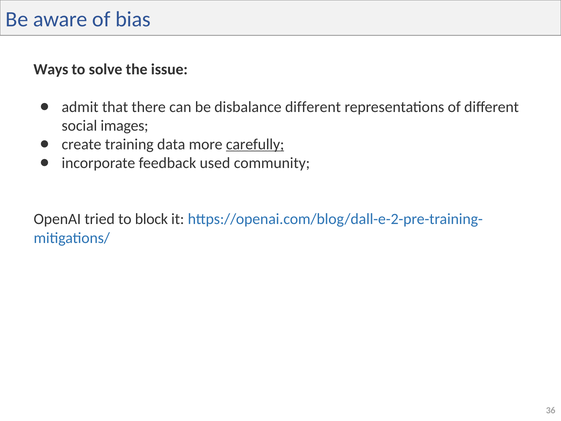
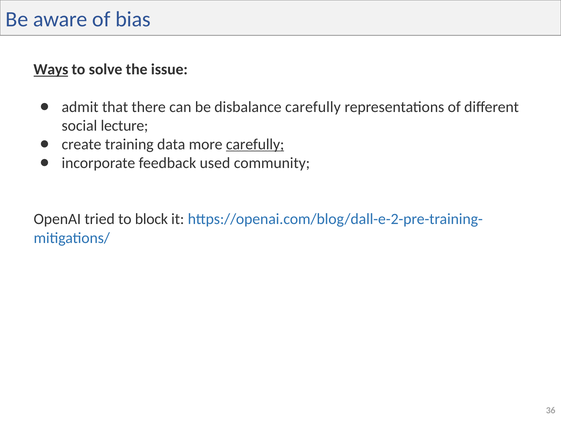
Ways underline: none -> present (51, 69)
disbalance different: different -> carefully (313, 107)
images: images -> lecture (124, 125)
